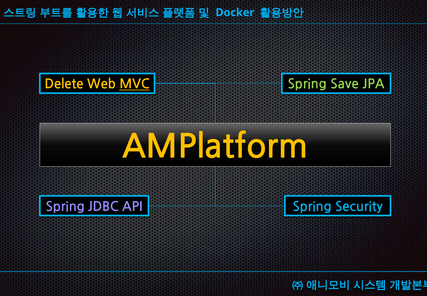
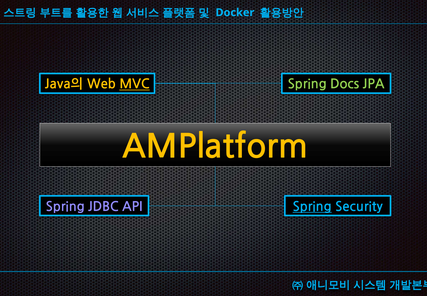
Delete: Delete -> Java의 (64, 84)
Save: Save -> Docs (345, 84)
Spring underline: none -> present (312, 206)
